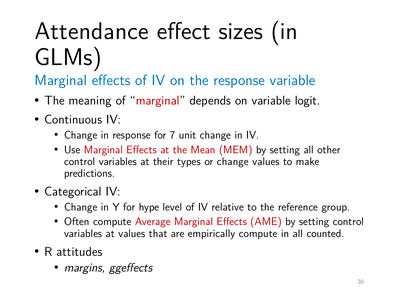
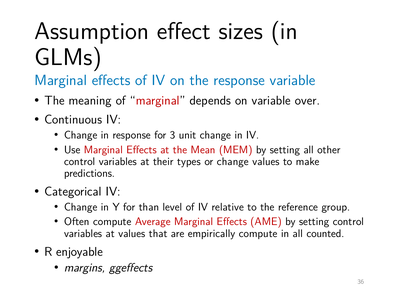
Attendance: Attendance -> Assumption (92, 31)
logit: logit -> over (307, 101)
7: 7 -> 3 (173, 135)
hype: hype -> than (149, 207)
attitudes: attitudes -> enjoyable (79, 252)
